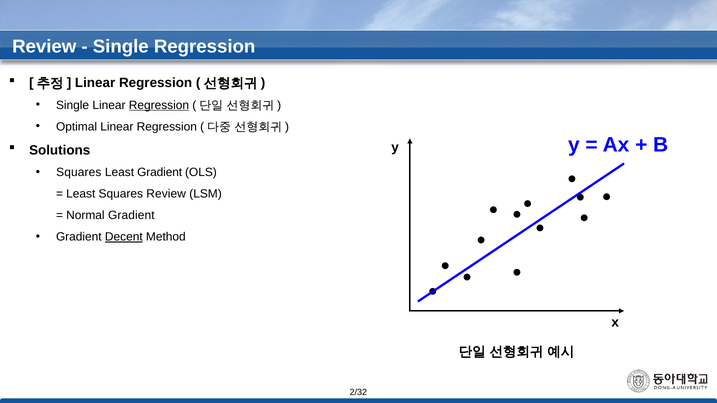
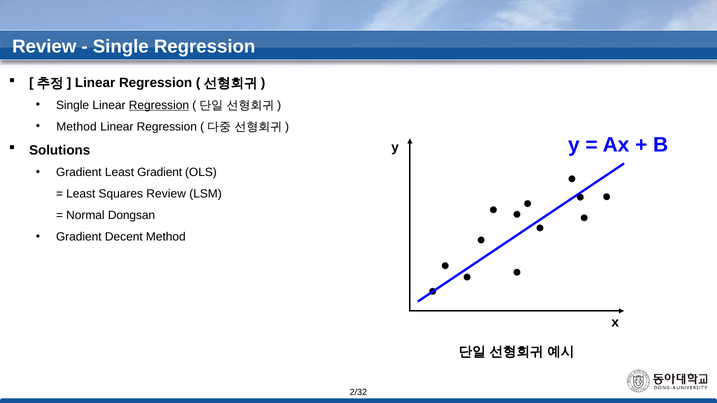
Optimal: Optimal -> Method (76, 127)
Squares: Squares -> Gradient (79, 172)
Normal Gradient: Gradient -> Dongsan (131, 215)
Decent underline: present -> none (124, 237)
